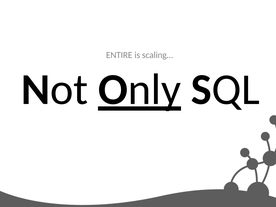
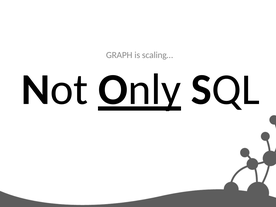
ENTIRE: ENTIRE -> GRAPH (119, 55)
